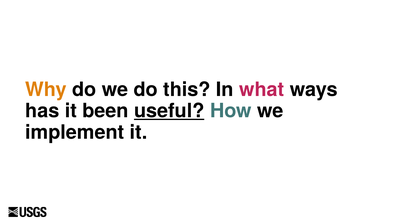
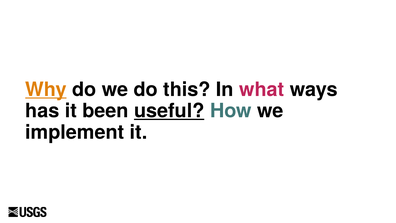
Why underline: none -> present (46, 89)
